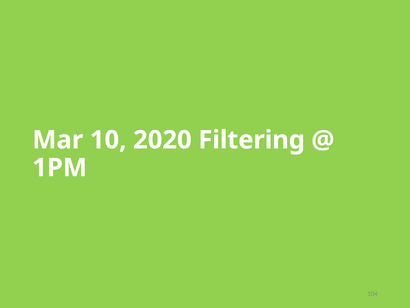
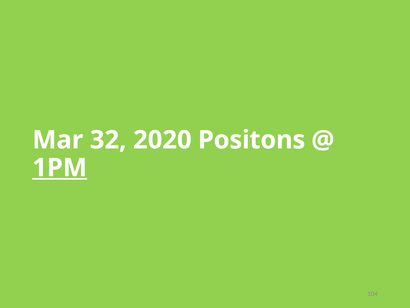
10: 10 -> 32 (108, 140)
Filtering: Filtering -> Positons (252, 140)
1PM underline: none -> present (60, 167)
